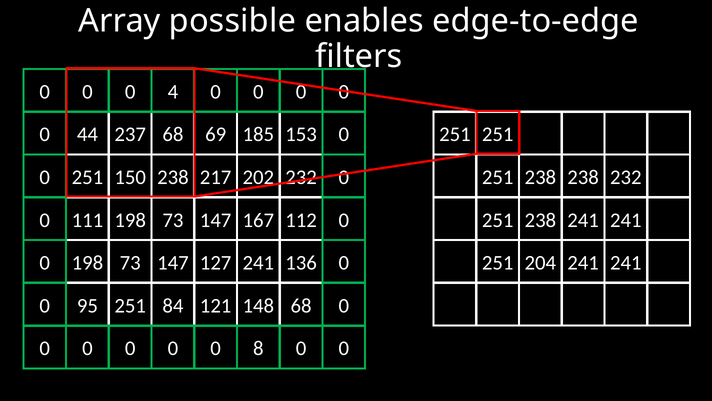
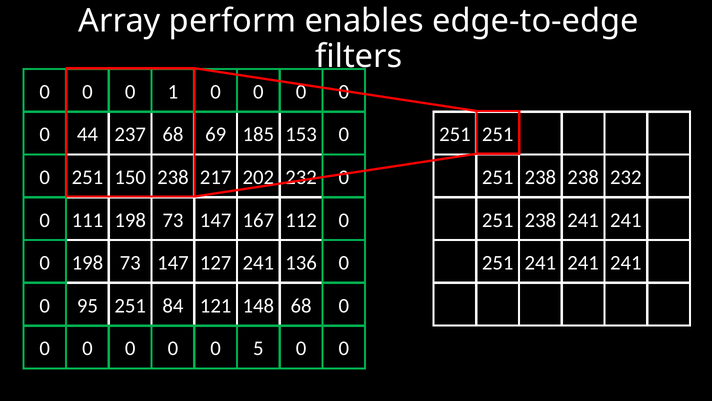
possible: possible -> perform (233, 21)
4: 4 -> 1 (173, 92)
251 204: 204 -> 241 (540, 263)
8: 8 -> 5 (258, 348)
